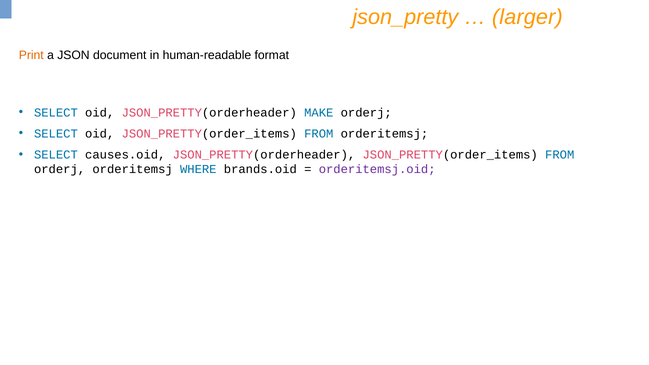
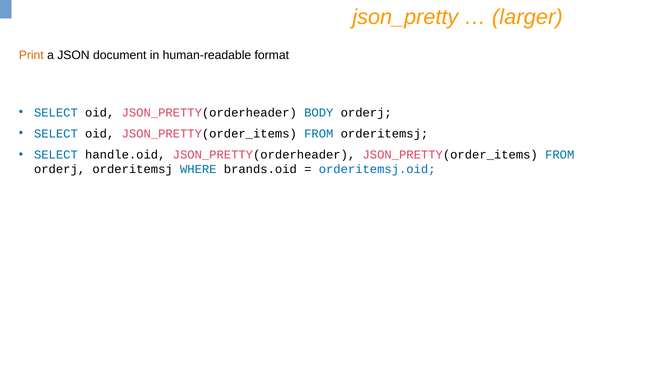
MAKE: MAKE -> BODY (319, 113)
causes.oid: causes.oid -> handle.oid (125, 155)
orderitemsj.oid colour: purple -> blue (377, 169)
